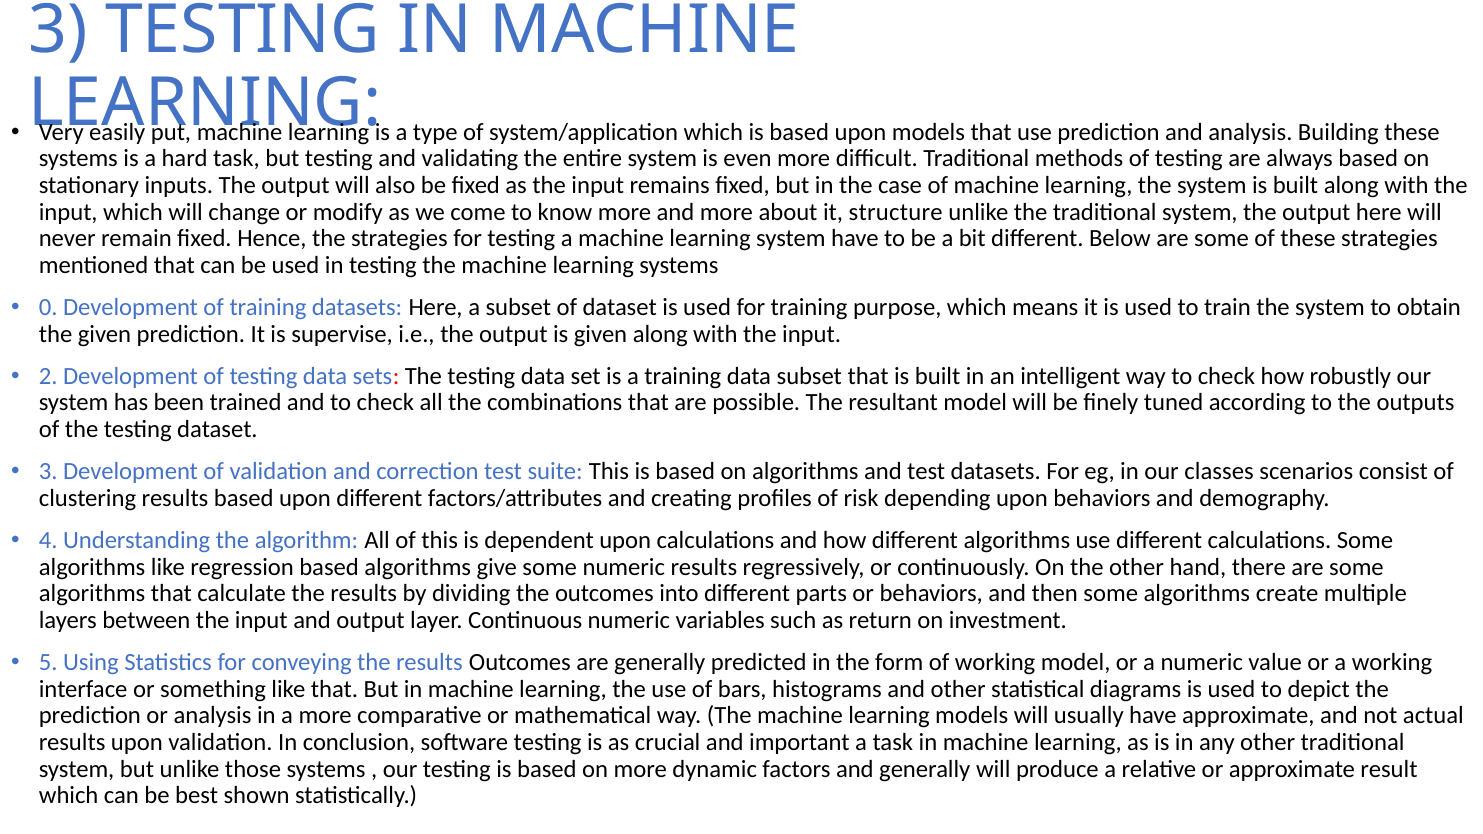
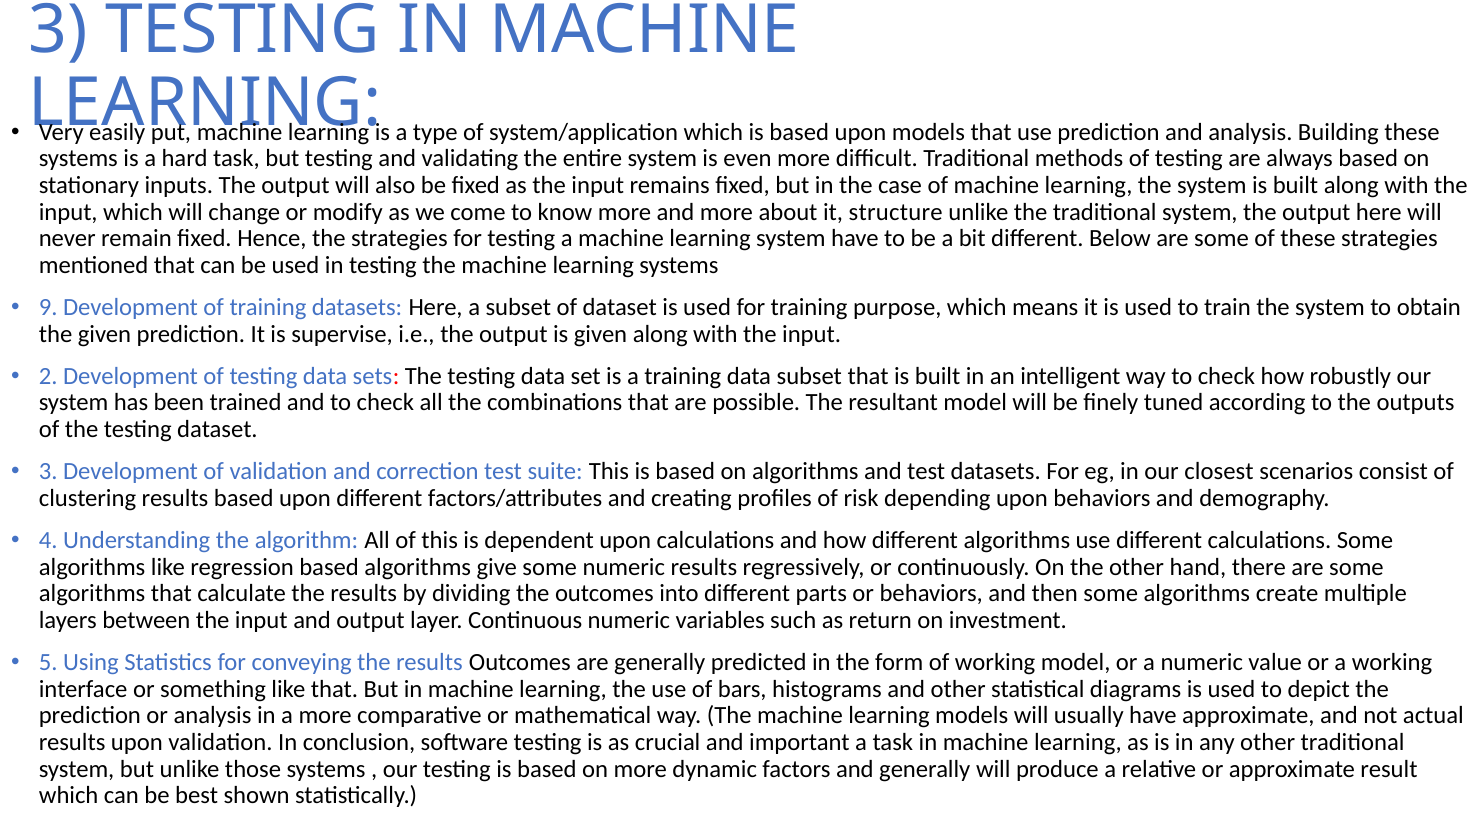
0: 0 -> 9 (48, 307)
classes: classes -> closest (1219, 472)
